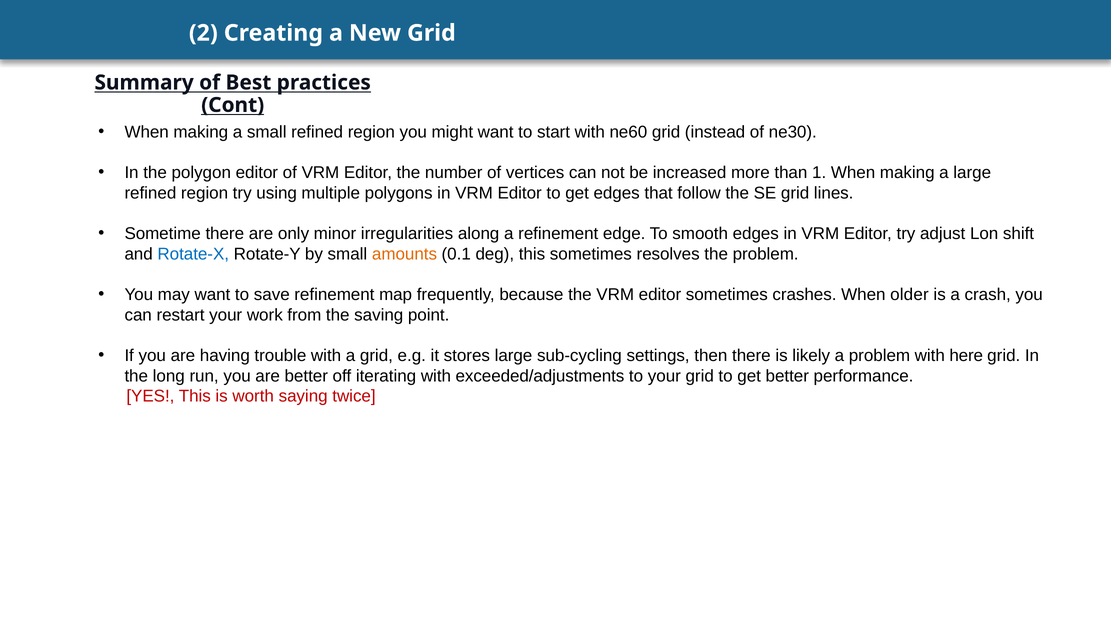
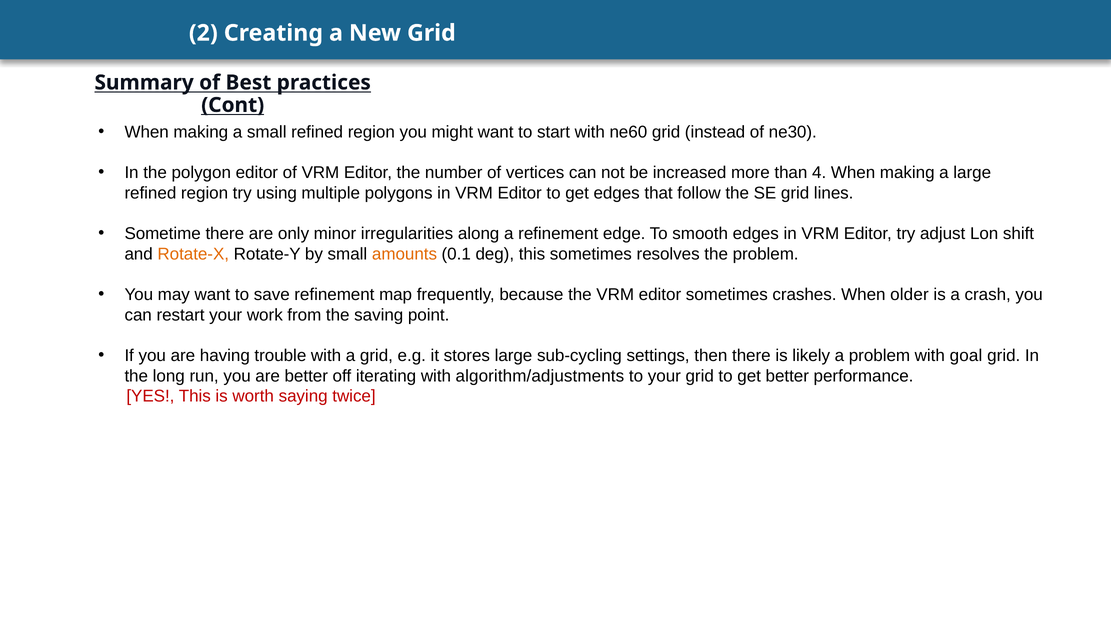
1: 1 -> 4 (819, 173)
Rotate-X colour: blue -> orange (193, 254)
here: here -> goal (966, 356)
exceeded/adjustments: exceeded/adjustments -> algorithm/adjustments (540, 376)
